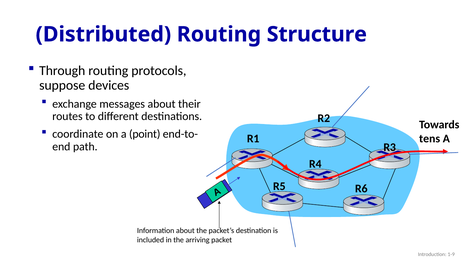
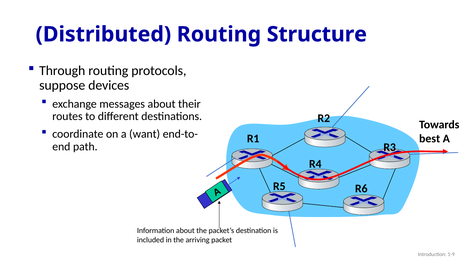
point: point -> want (145, 134)
tens: tens -> best (430, 138)
